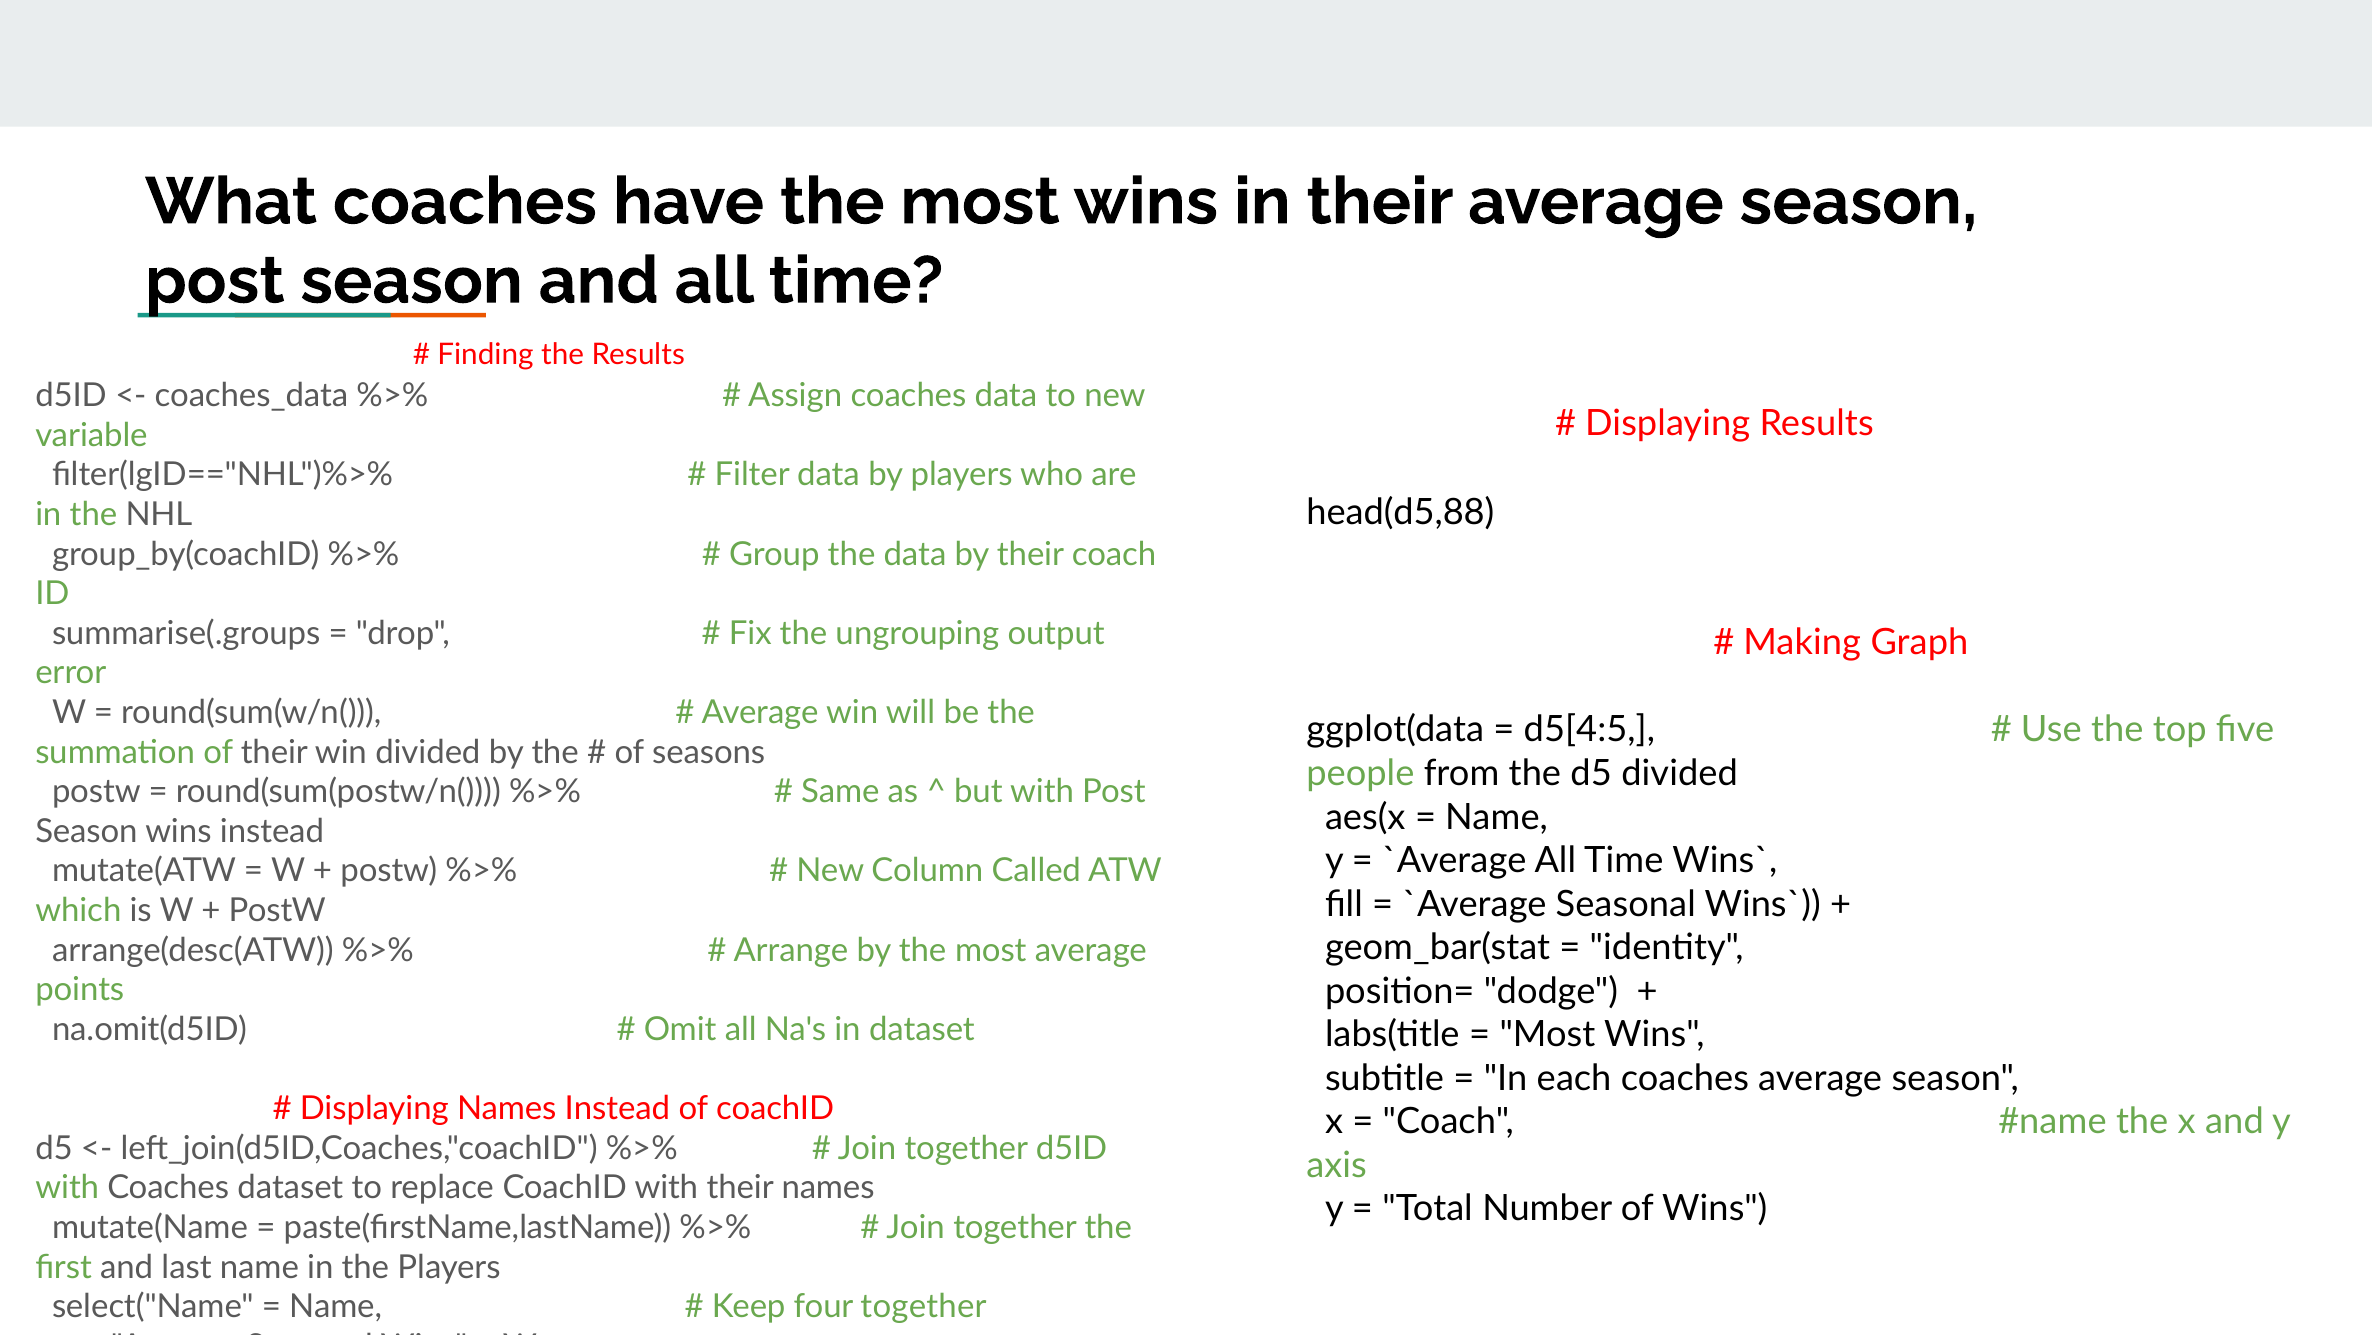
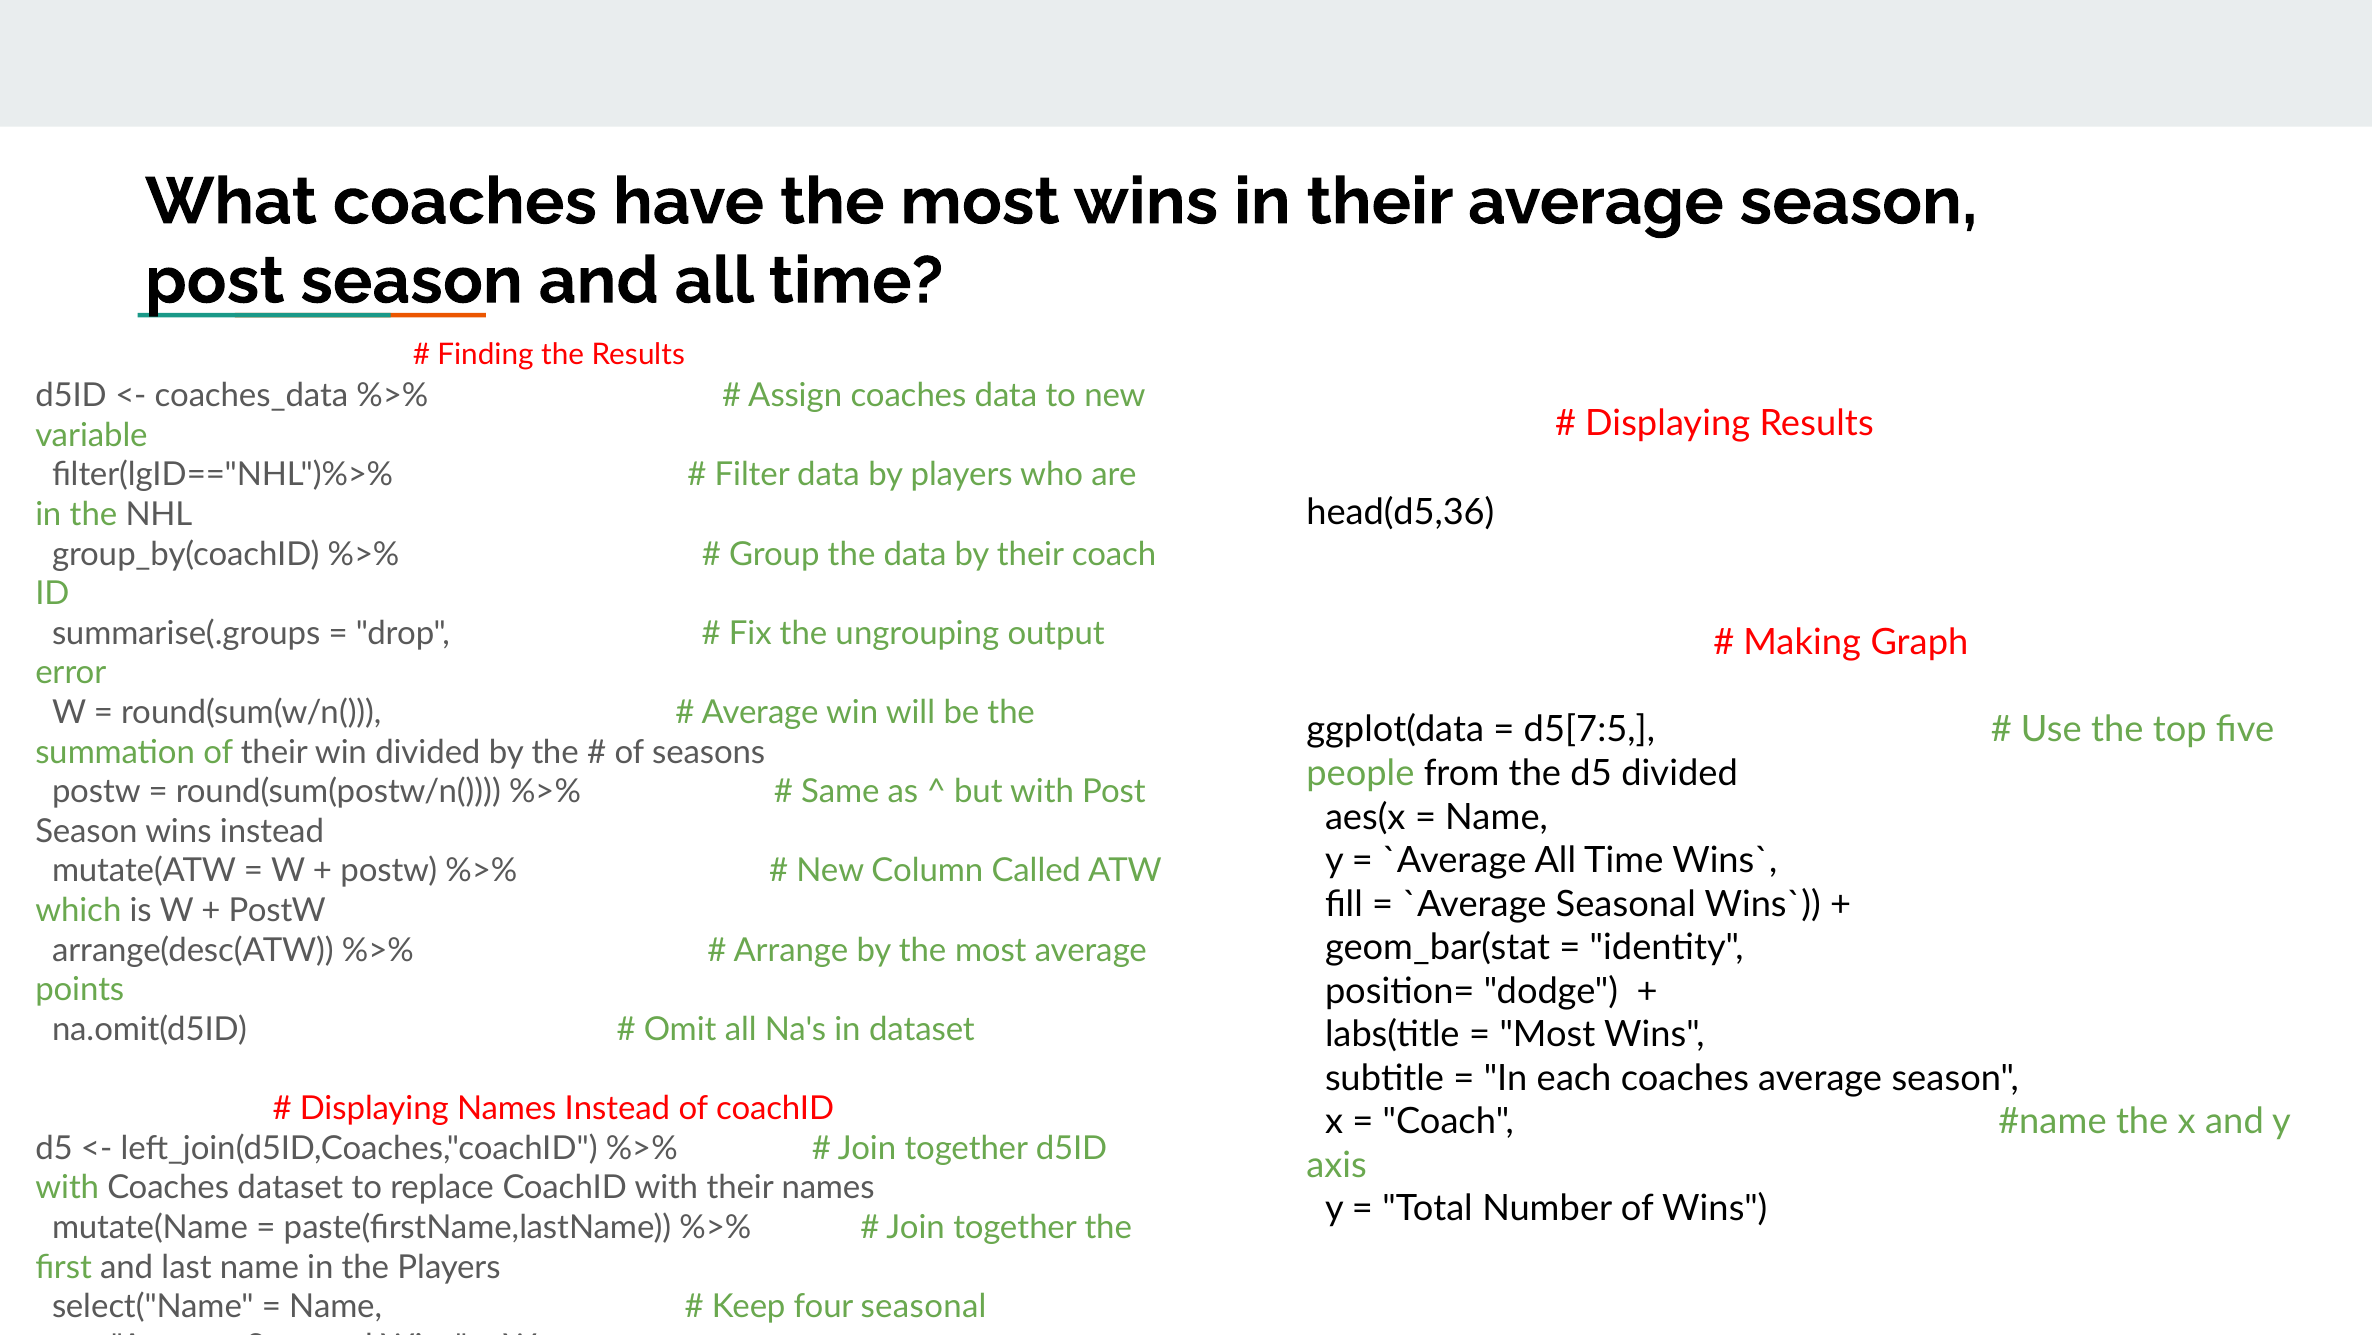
head(d5,88: head(d5,88 -> head(d5,36 (1400, 512)
d5[4:5: d5[4:5 -> d5[7:5 (1589, 730)
four together: together -> seasonal (924, 1306)
